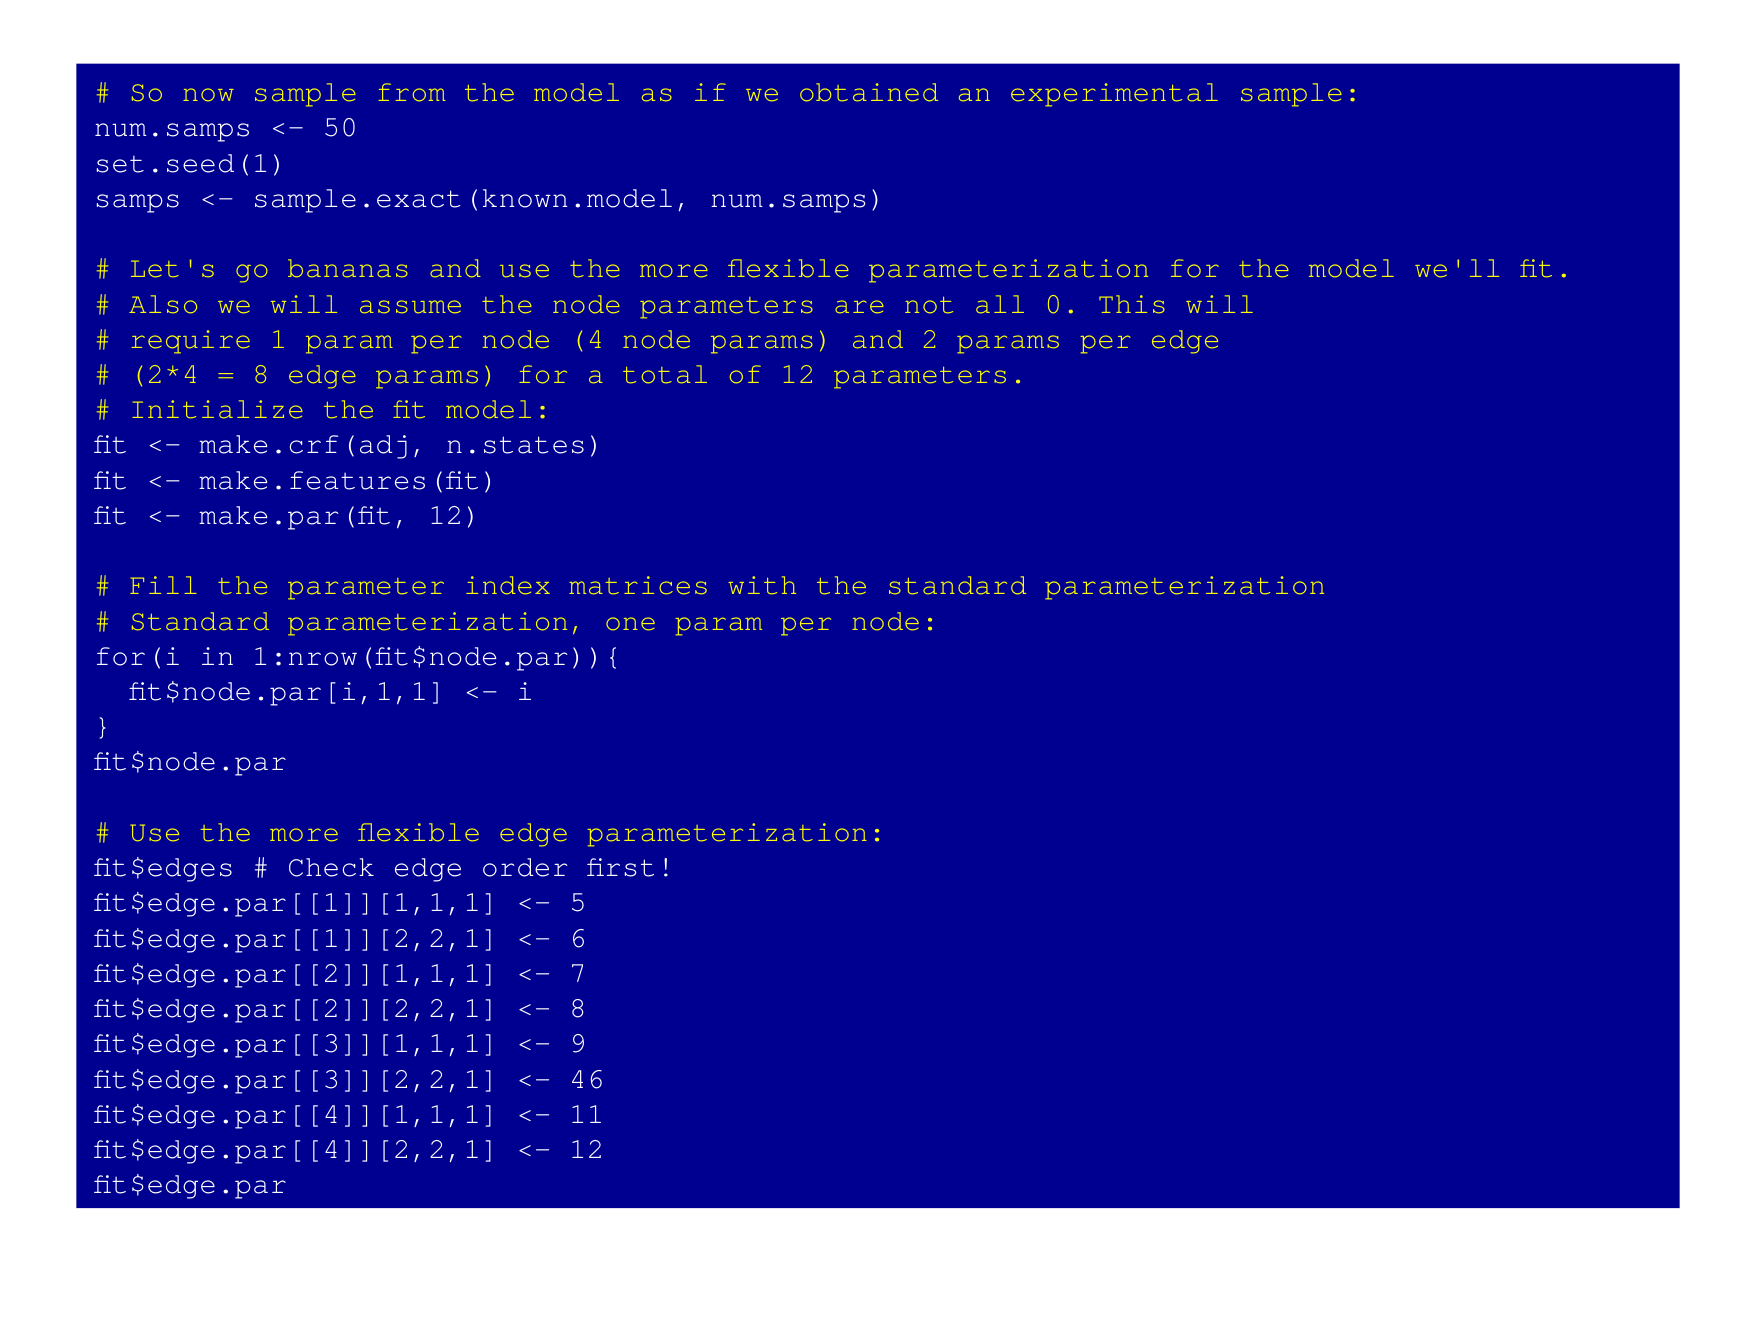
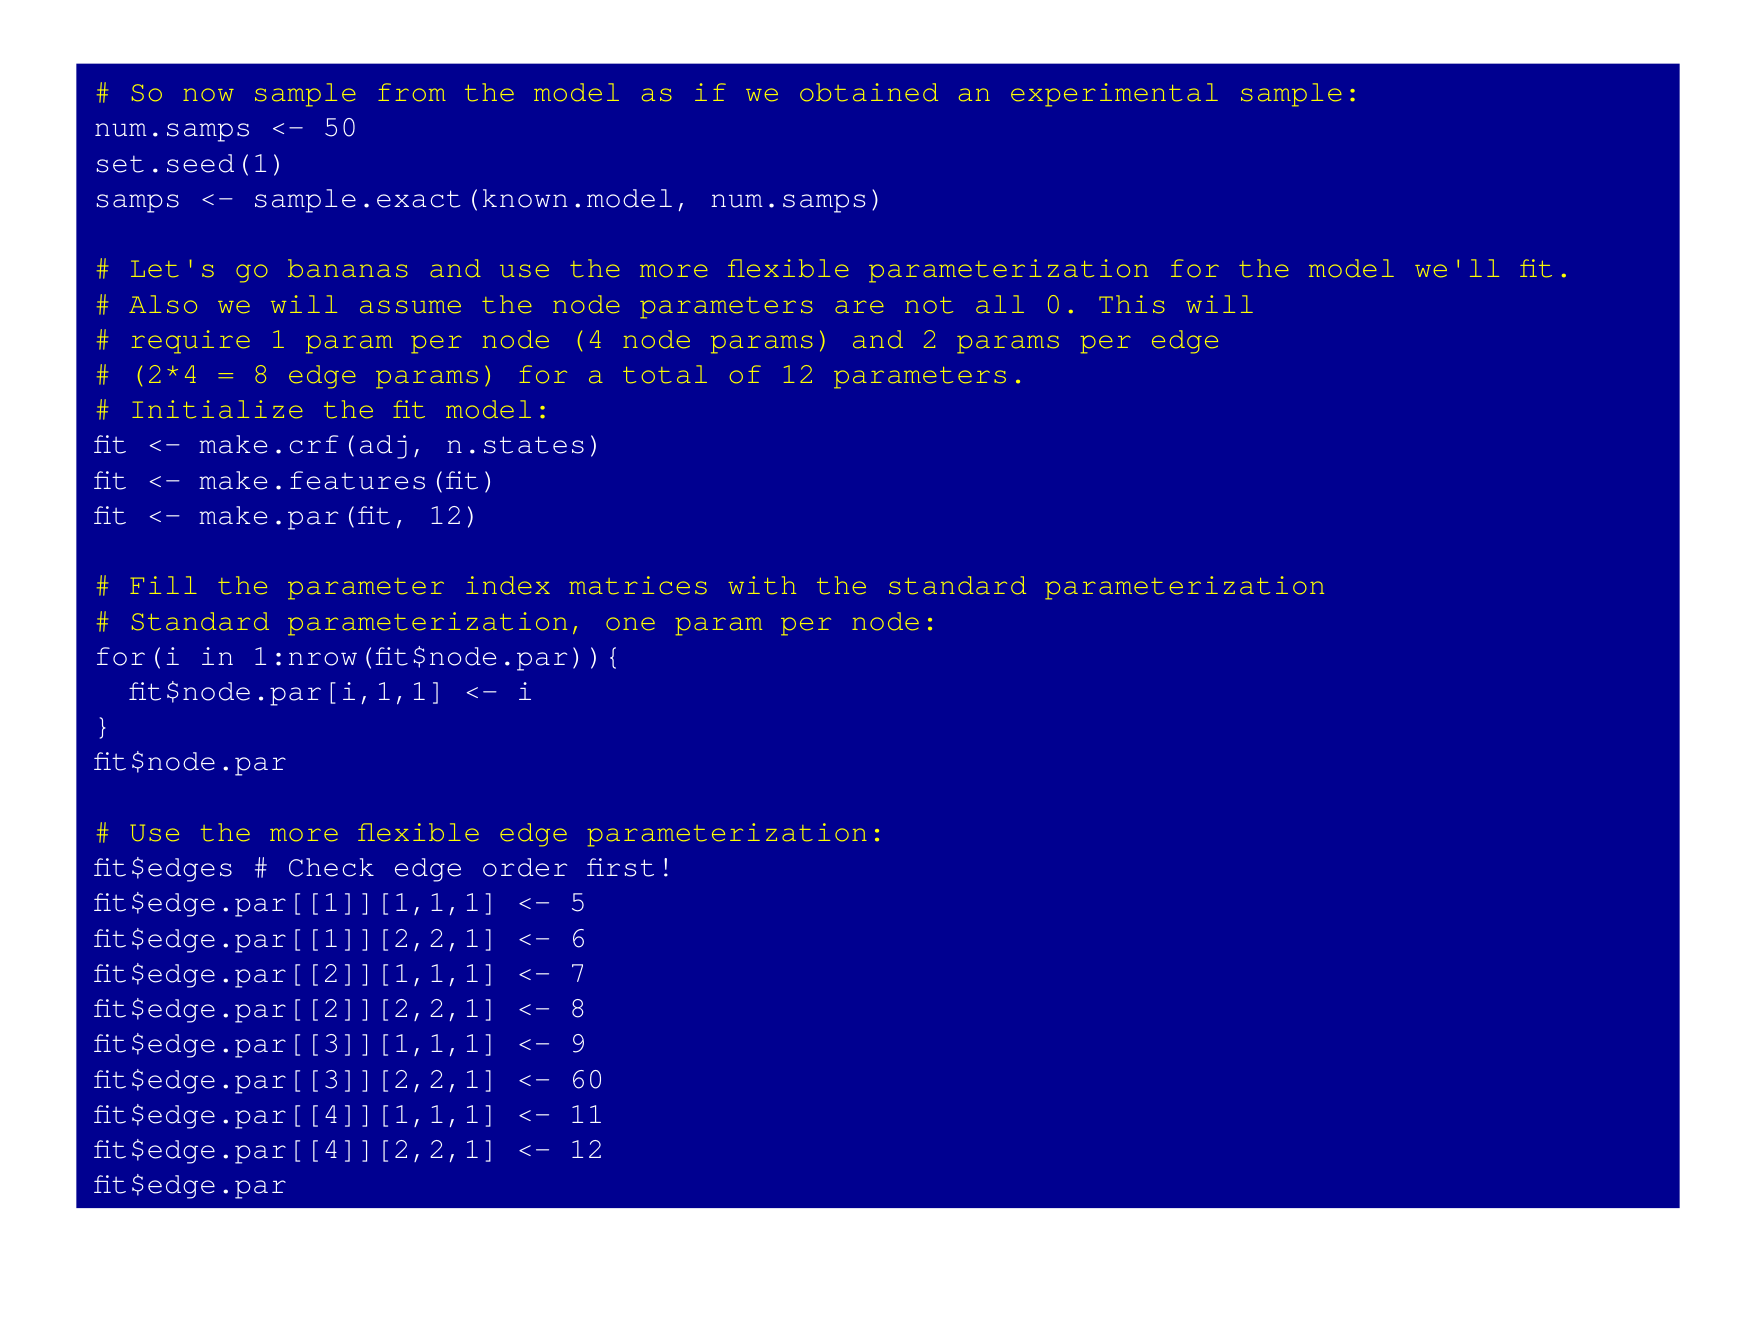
46: 46 -> 60 (587, 1079)
